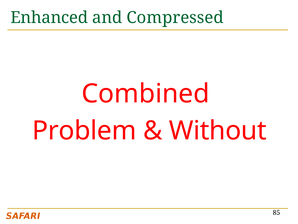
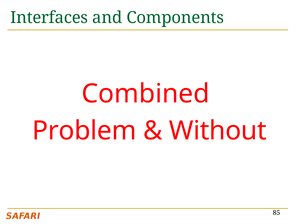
Enhanced: Enhanced -> Interfaces (49, 18)
Compressed: Compressed -> Components (175, 18)
